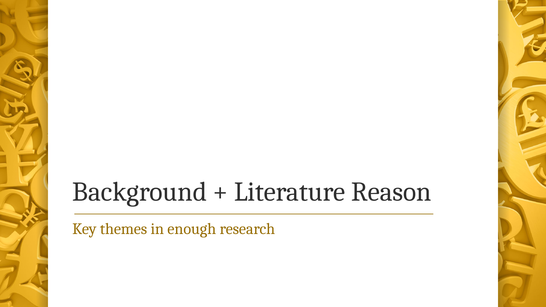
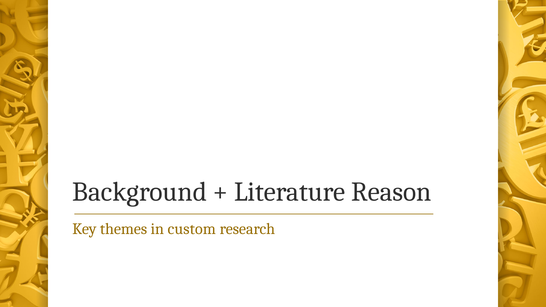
enough: enough -> custom (192, 229)
